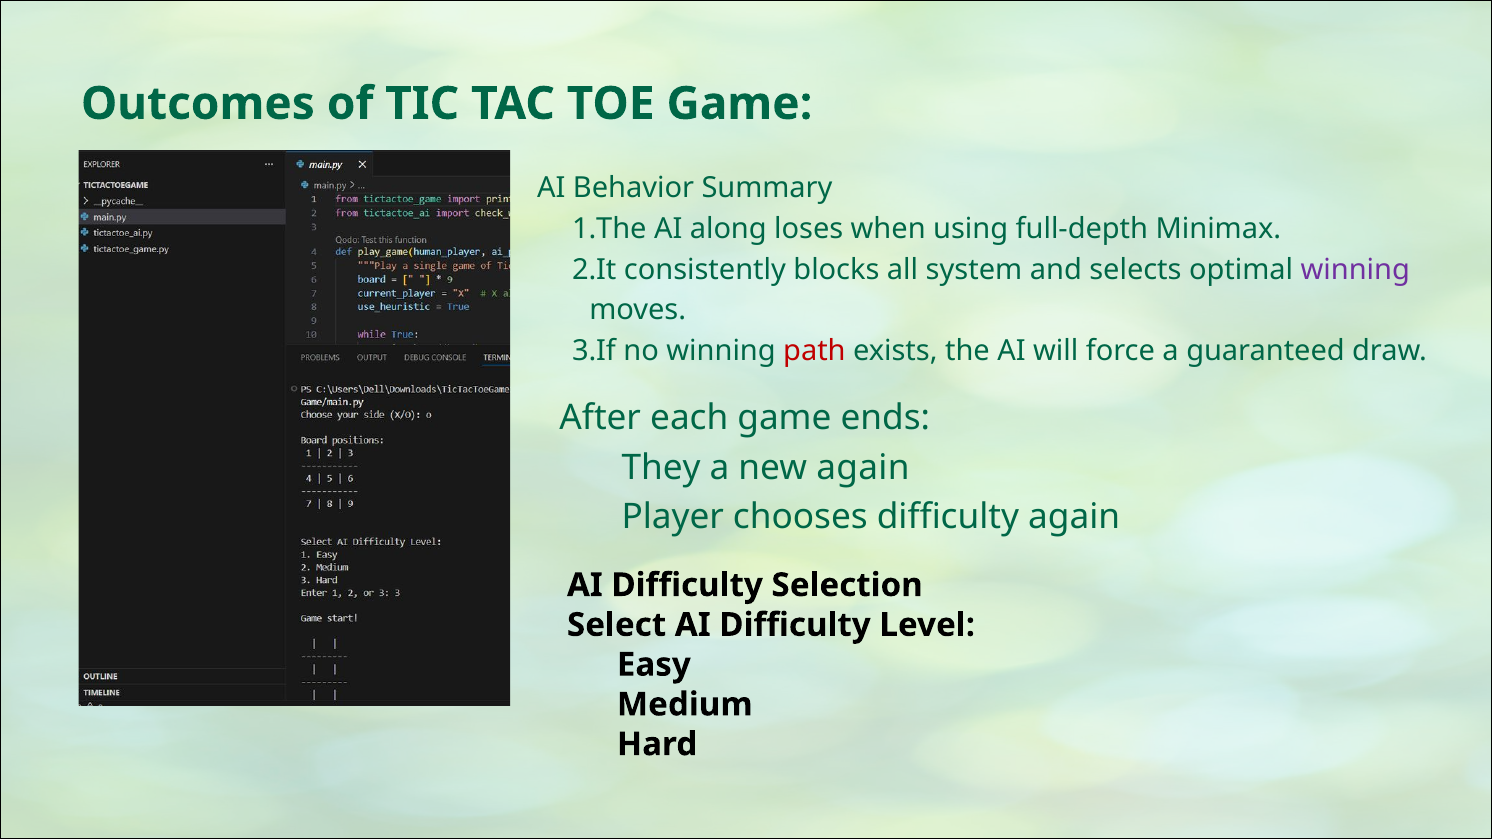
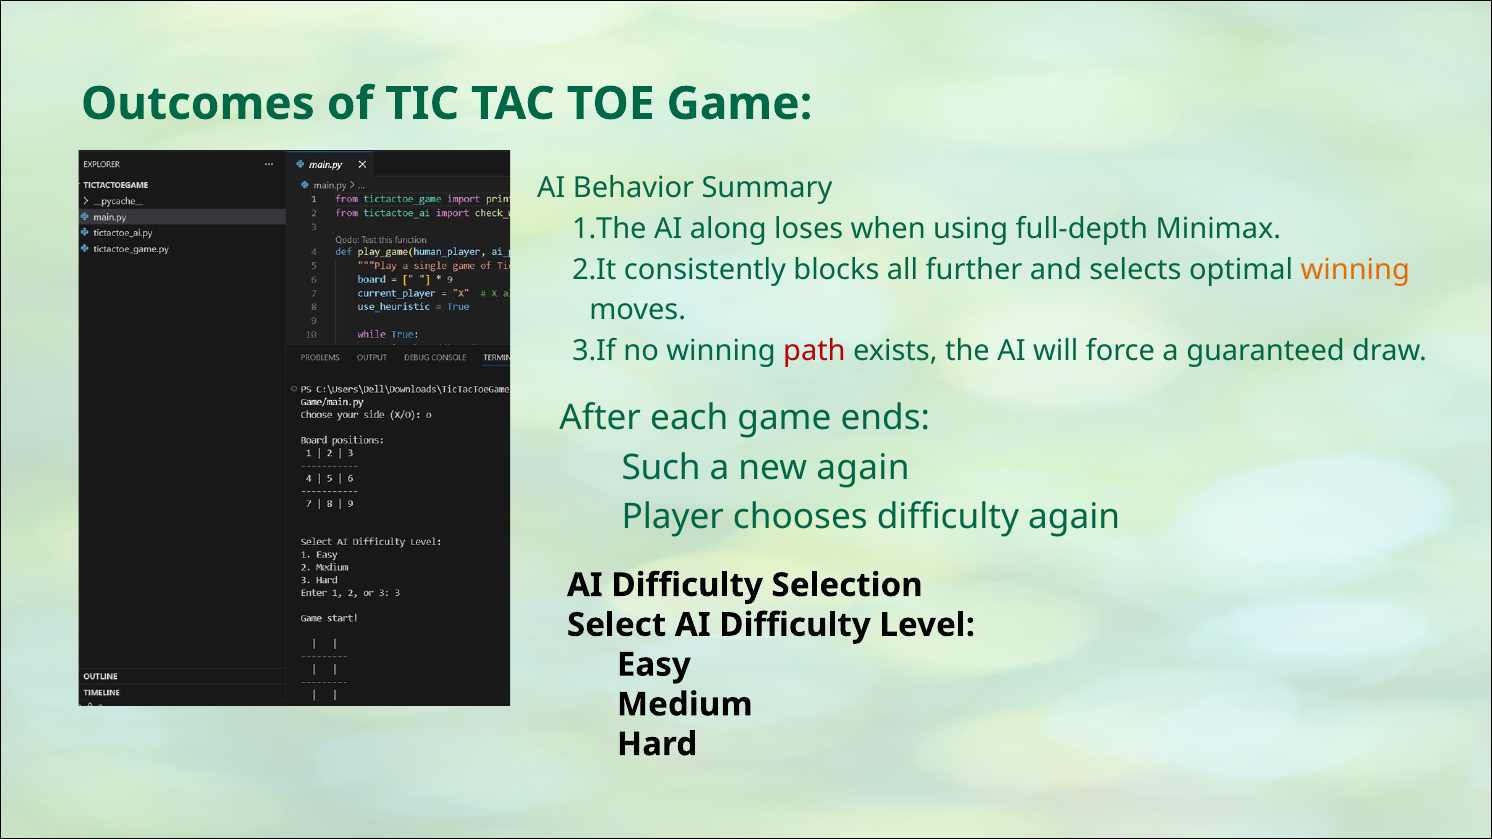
system: system -> further (974, 270)
winning colour: purple -> orange (1355, 270)
They: They -> Such (661, 468)
